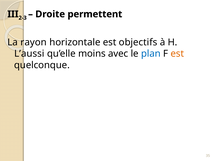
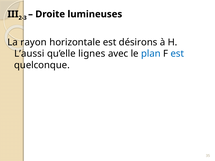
permettent: permettent -> lumineuses (95, 14)
objectifs: objectifs -> désirons (138, 42)
moins: moins -> lignes (92, 54)
est colour: orange -> blue (177, 54)
